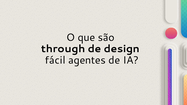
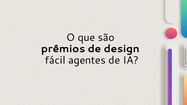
through: through -> prêmios (63, 49)
